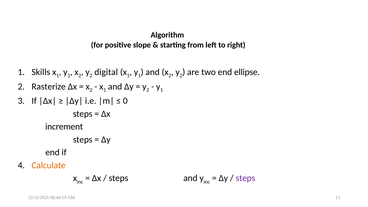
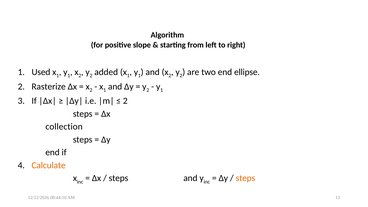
Skills: Skills -> Used (41, 72)
digital: digital -> added (106, 72)
0: 0 -> 2 (125, 101)
increment: increment -> collection (64, 127)
steps colour: purple -> orange (245, 178)
